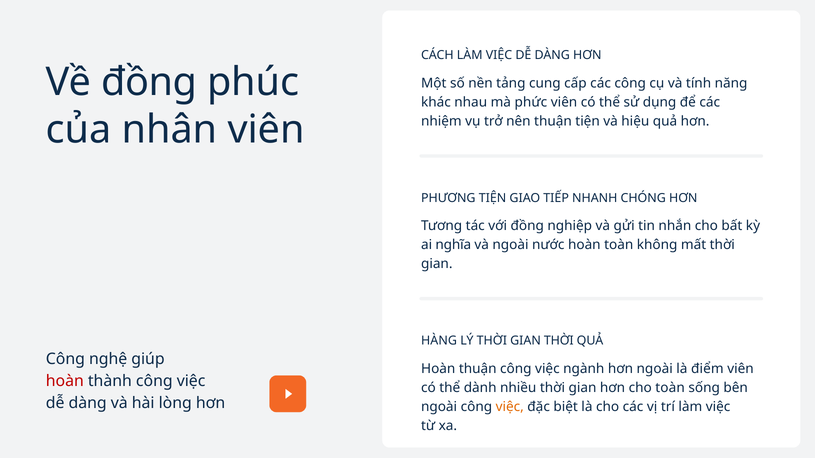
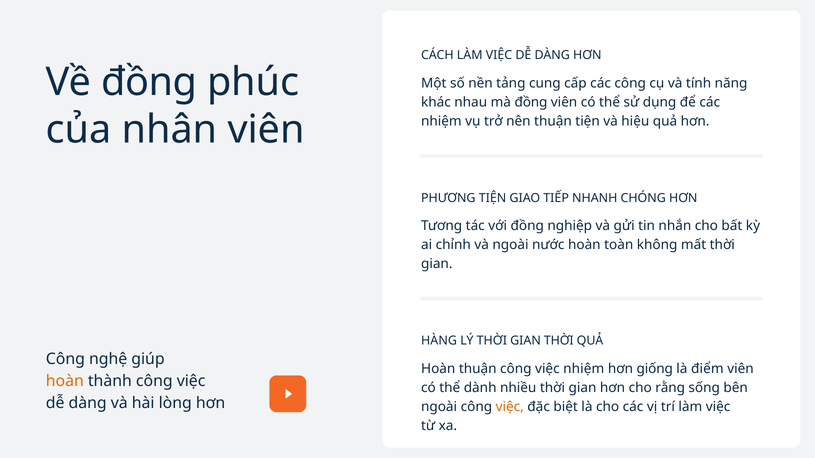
mà phức: phức -> đồng (531, 102)
nghĩa: nghĩa -> chỉnh (453, 245)
việc ngành: ngành -> nhiệm (584, 369)
hơn ngoài: ngoài -> giống (655, 369)
hoàn colour: red -> orange (65, 381)
cho toàn: toàn -> rằng (670, 388)
